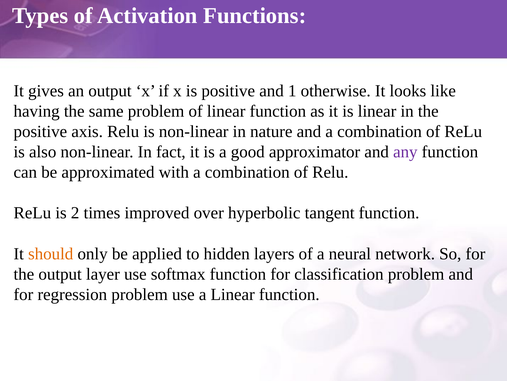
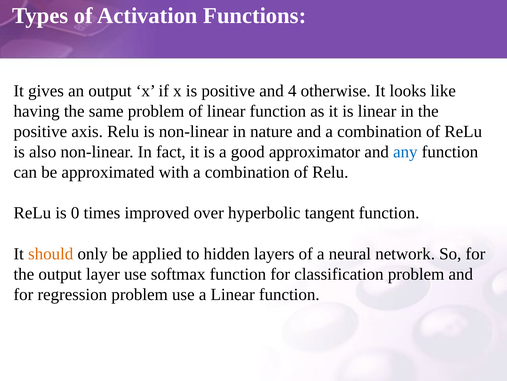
1: 1 -> 4 (292, 91)
any colour: purple -> blue (405, 152)
2: 2 -> 0 (75, 213)
